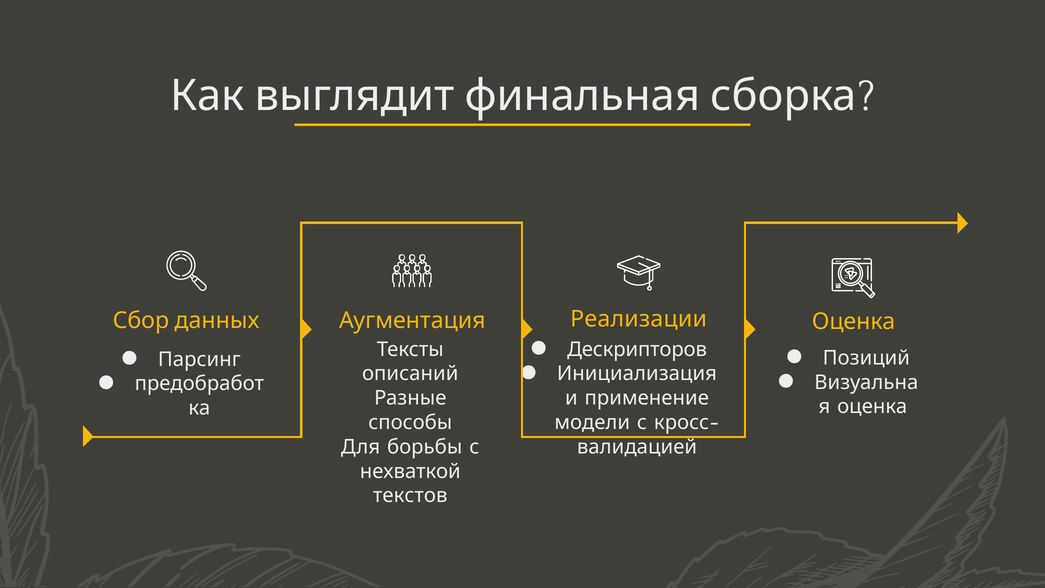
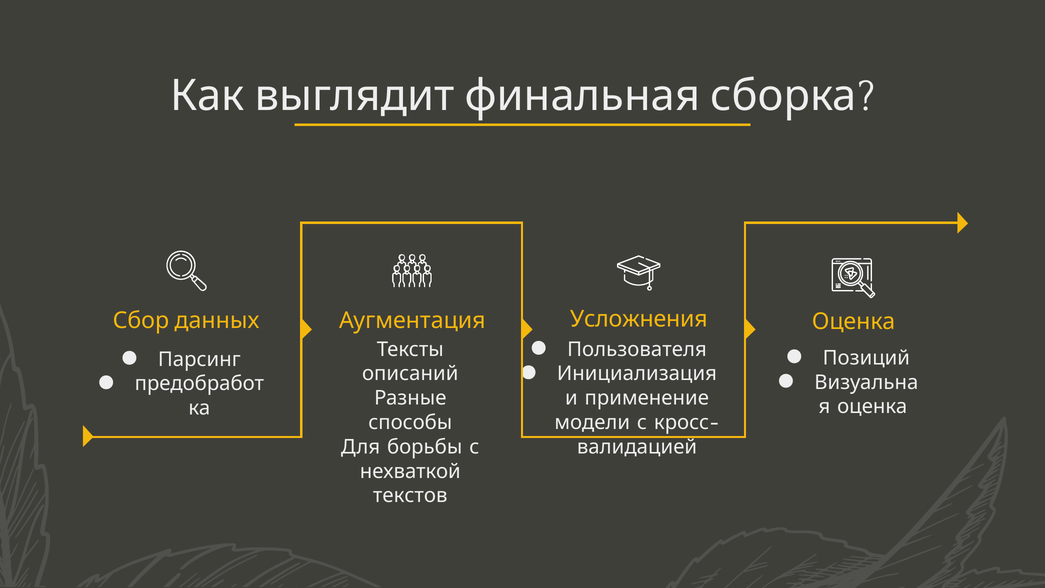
Реализации: Реализации -> Усложнения (639, 319)
Дескрипторов: Дескрипторов -> Пользователя (637, 349)
